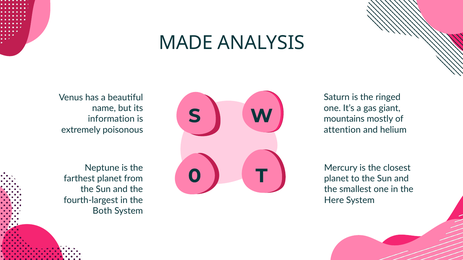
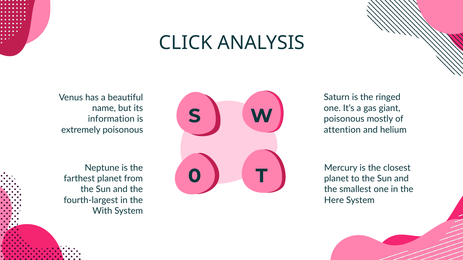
MADE: MADE -> CLICK (186, 43)
mountains: mountains -> poisonous (344, 119)
Both: Both -> With (102, 211)
